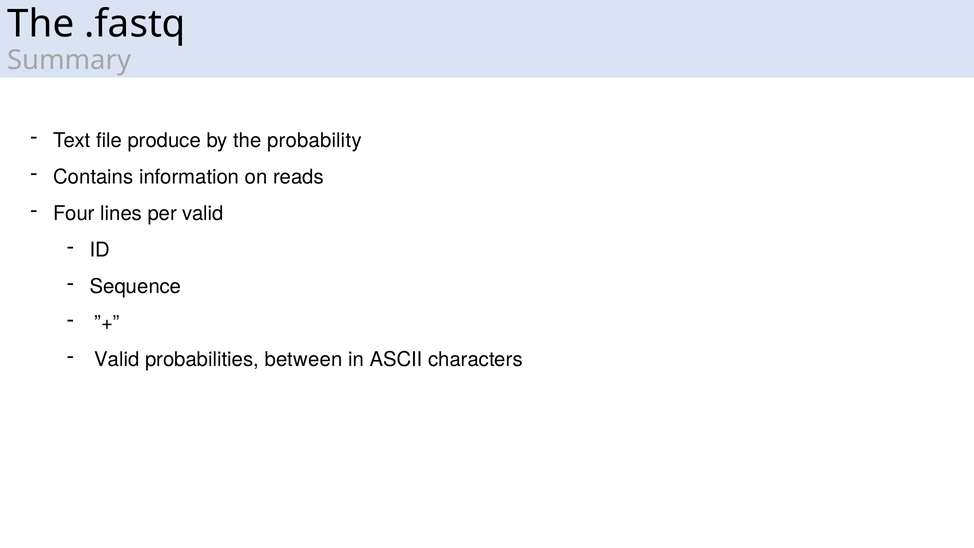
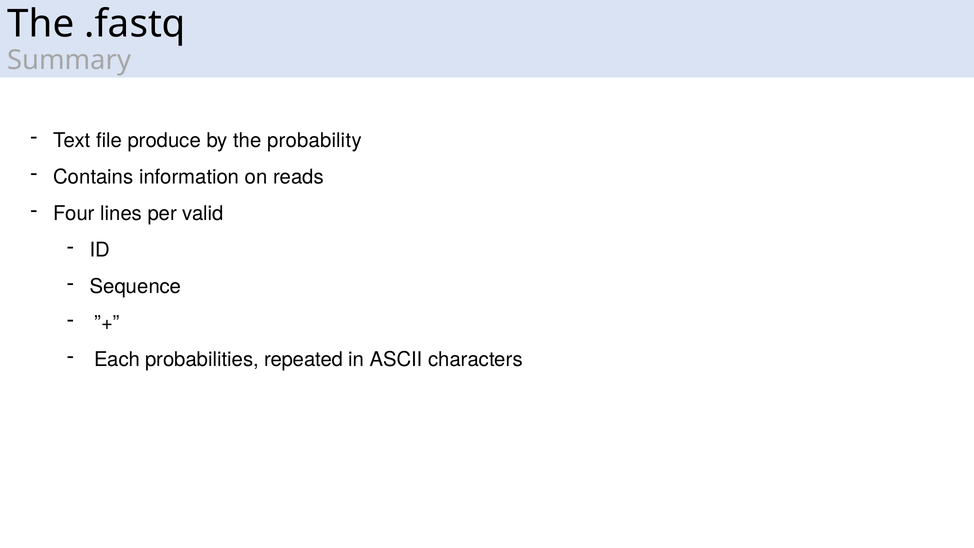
Valid: Valid -> Each (117, 360)
between: between -> repeated (304, 360)
